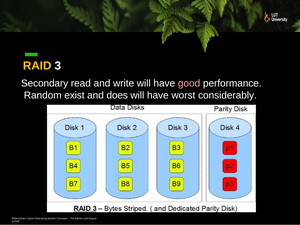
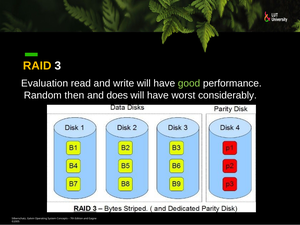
Secondary: Secondary -> Evaluation (45, 83)
good colour: pink -> light green (189, 83)
exist: exist -> then (74, 95)
